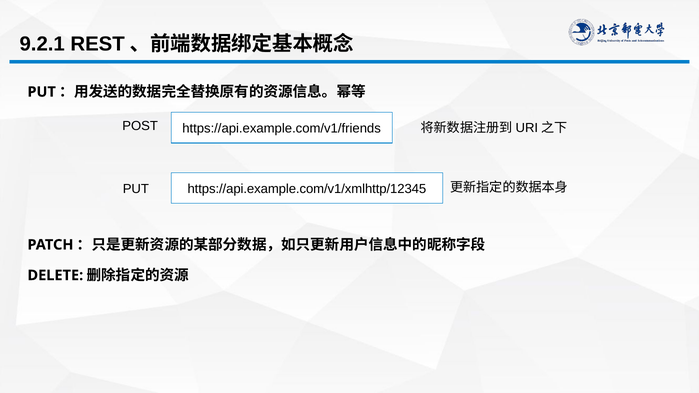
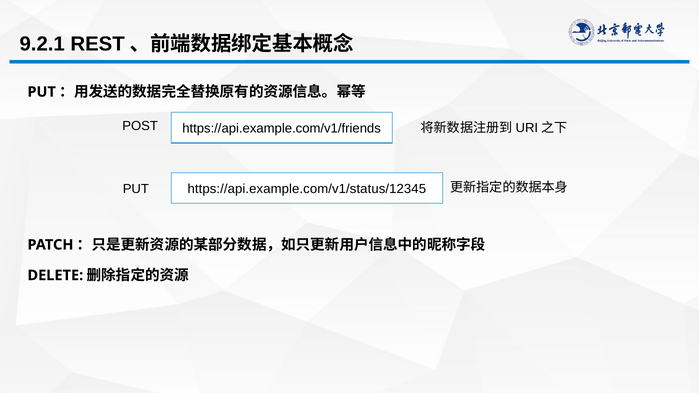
https://api.example.com/v1/xmlhttp/12345: https://api.example.com/v1/xmlhttp/12345 -> https://api.example.com/v1/status/12345 (307, 189)
